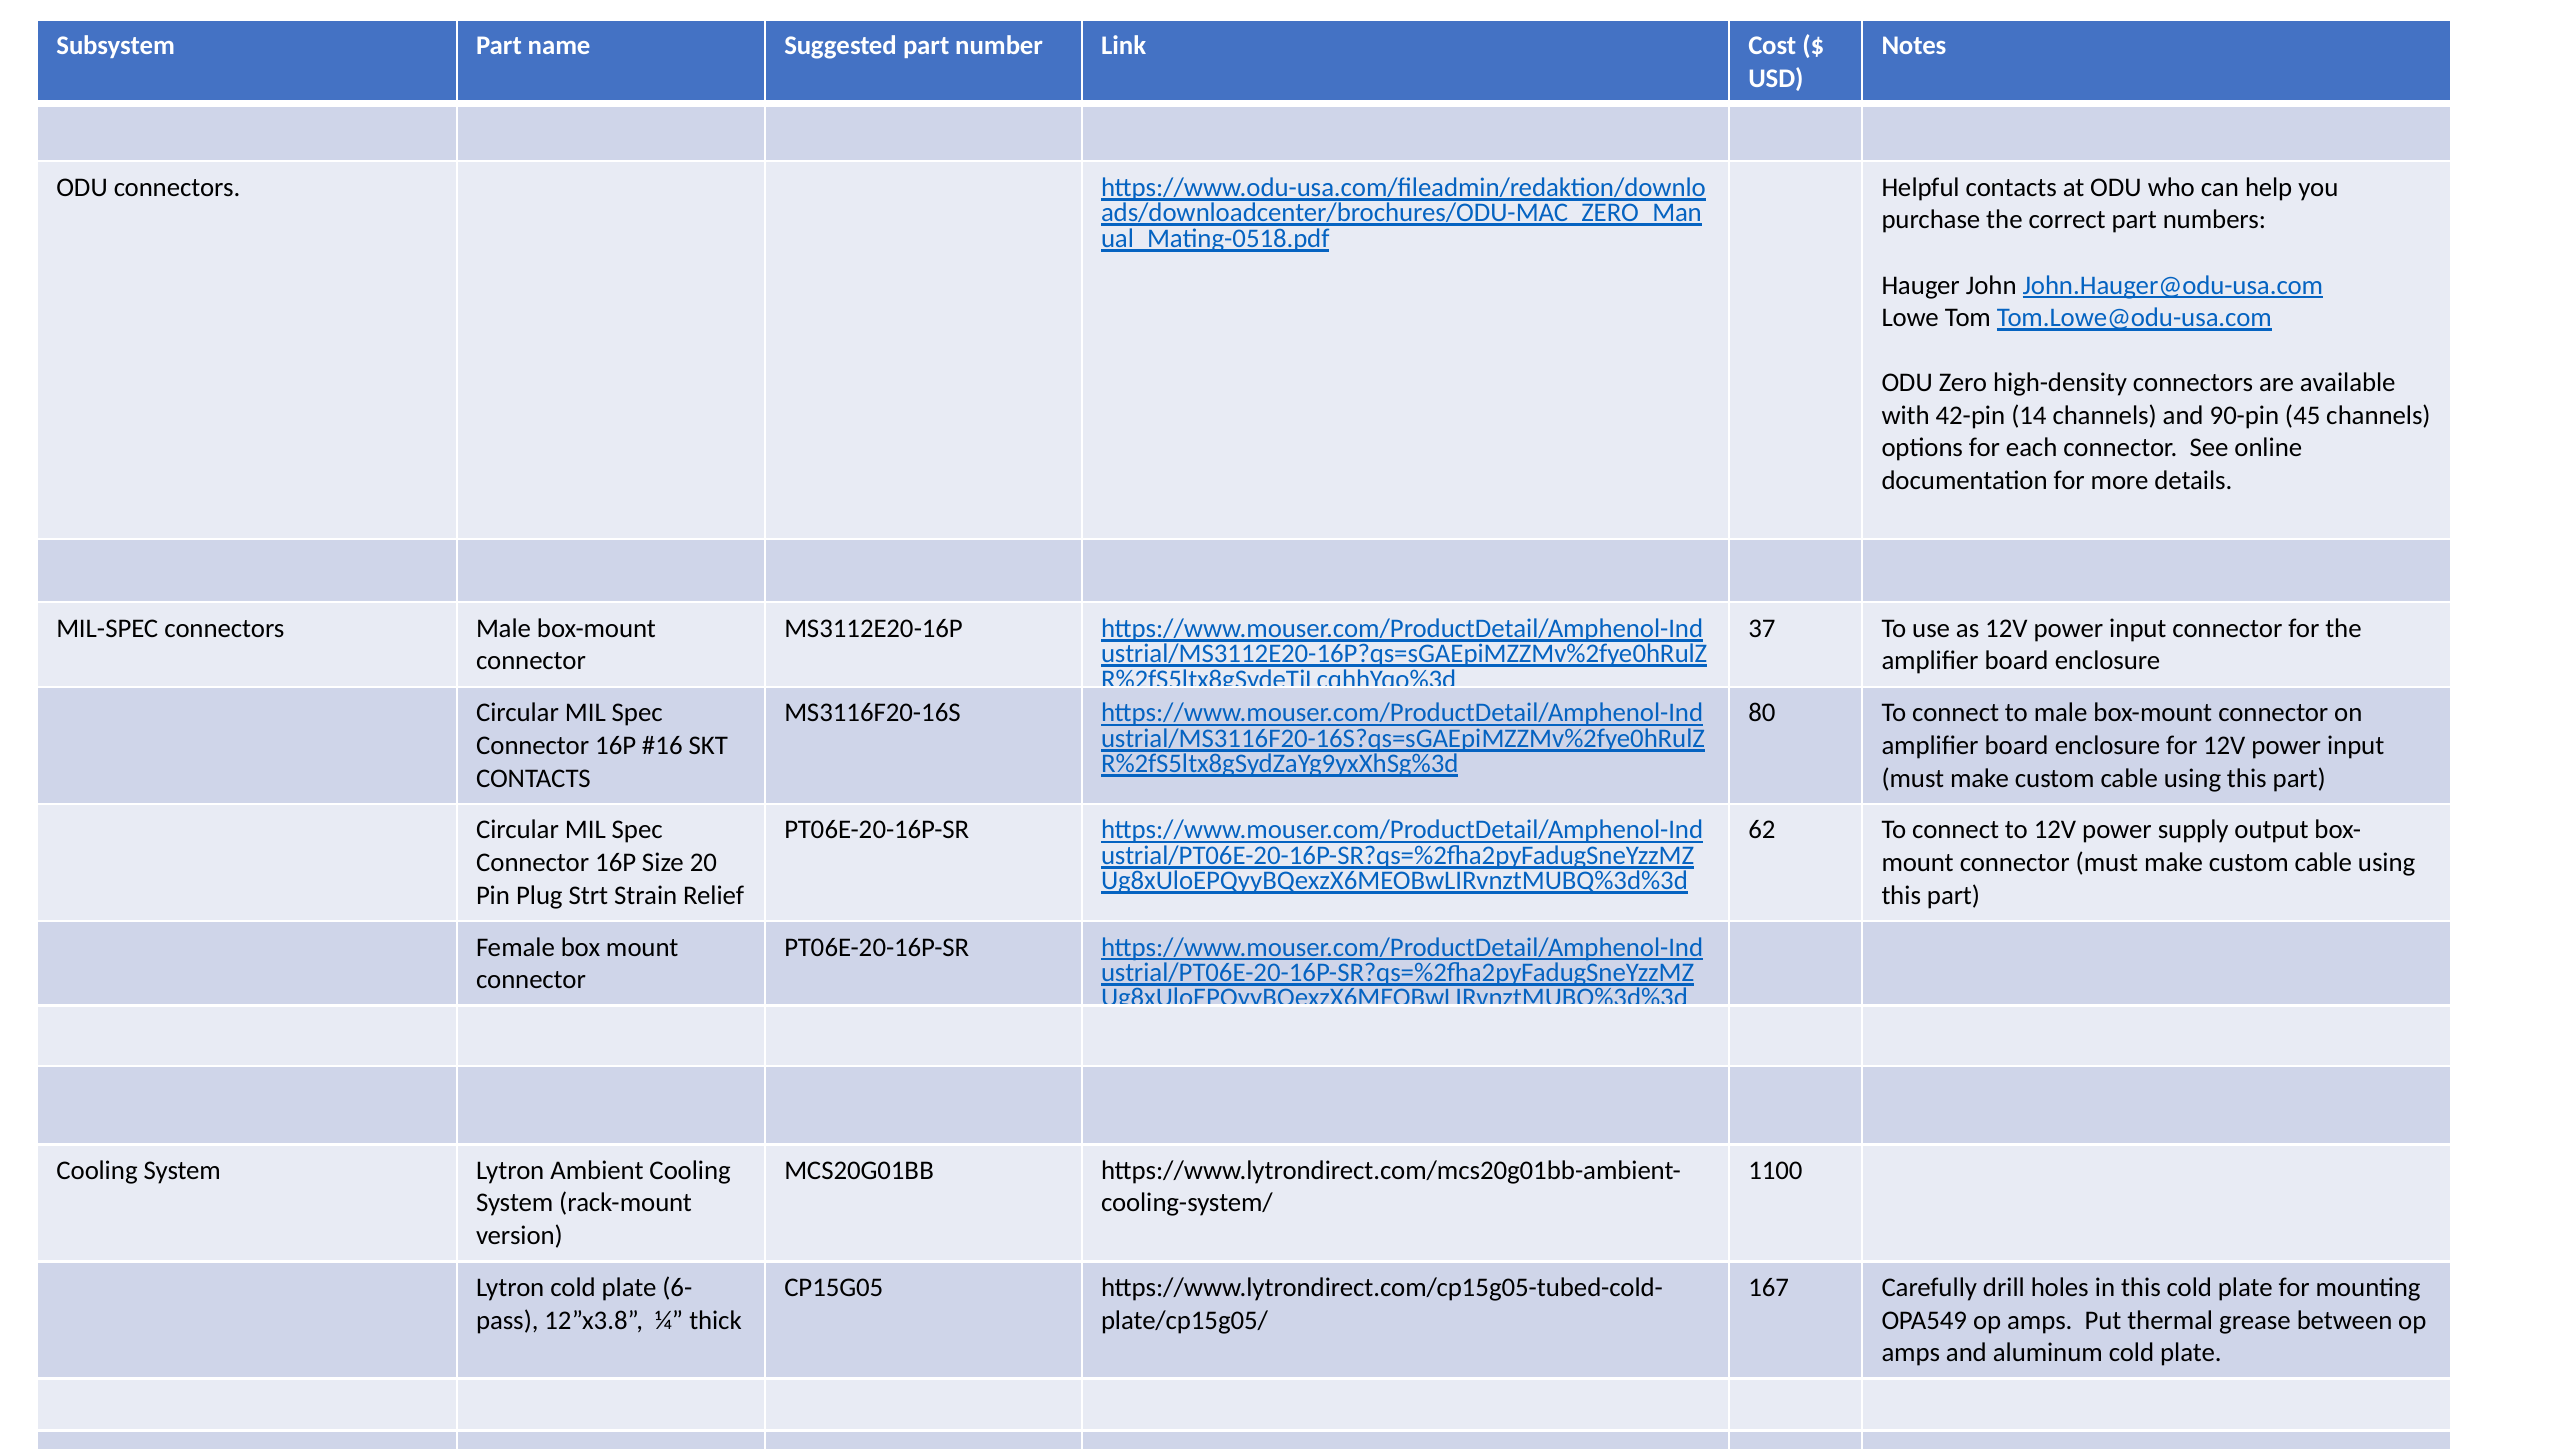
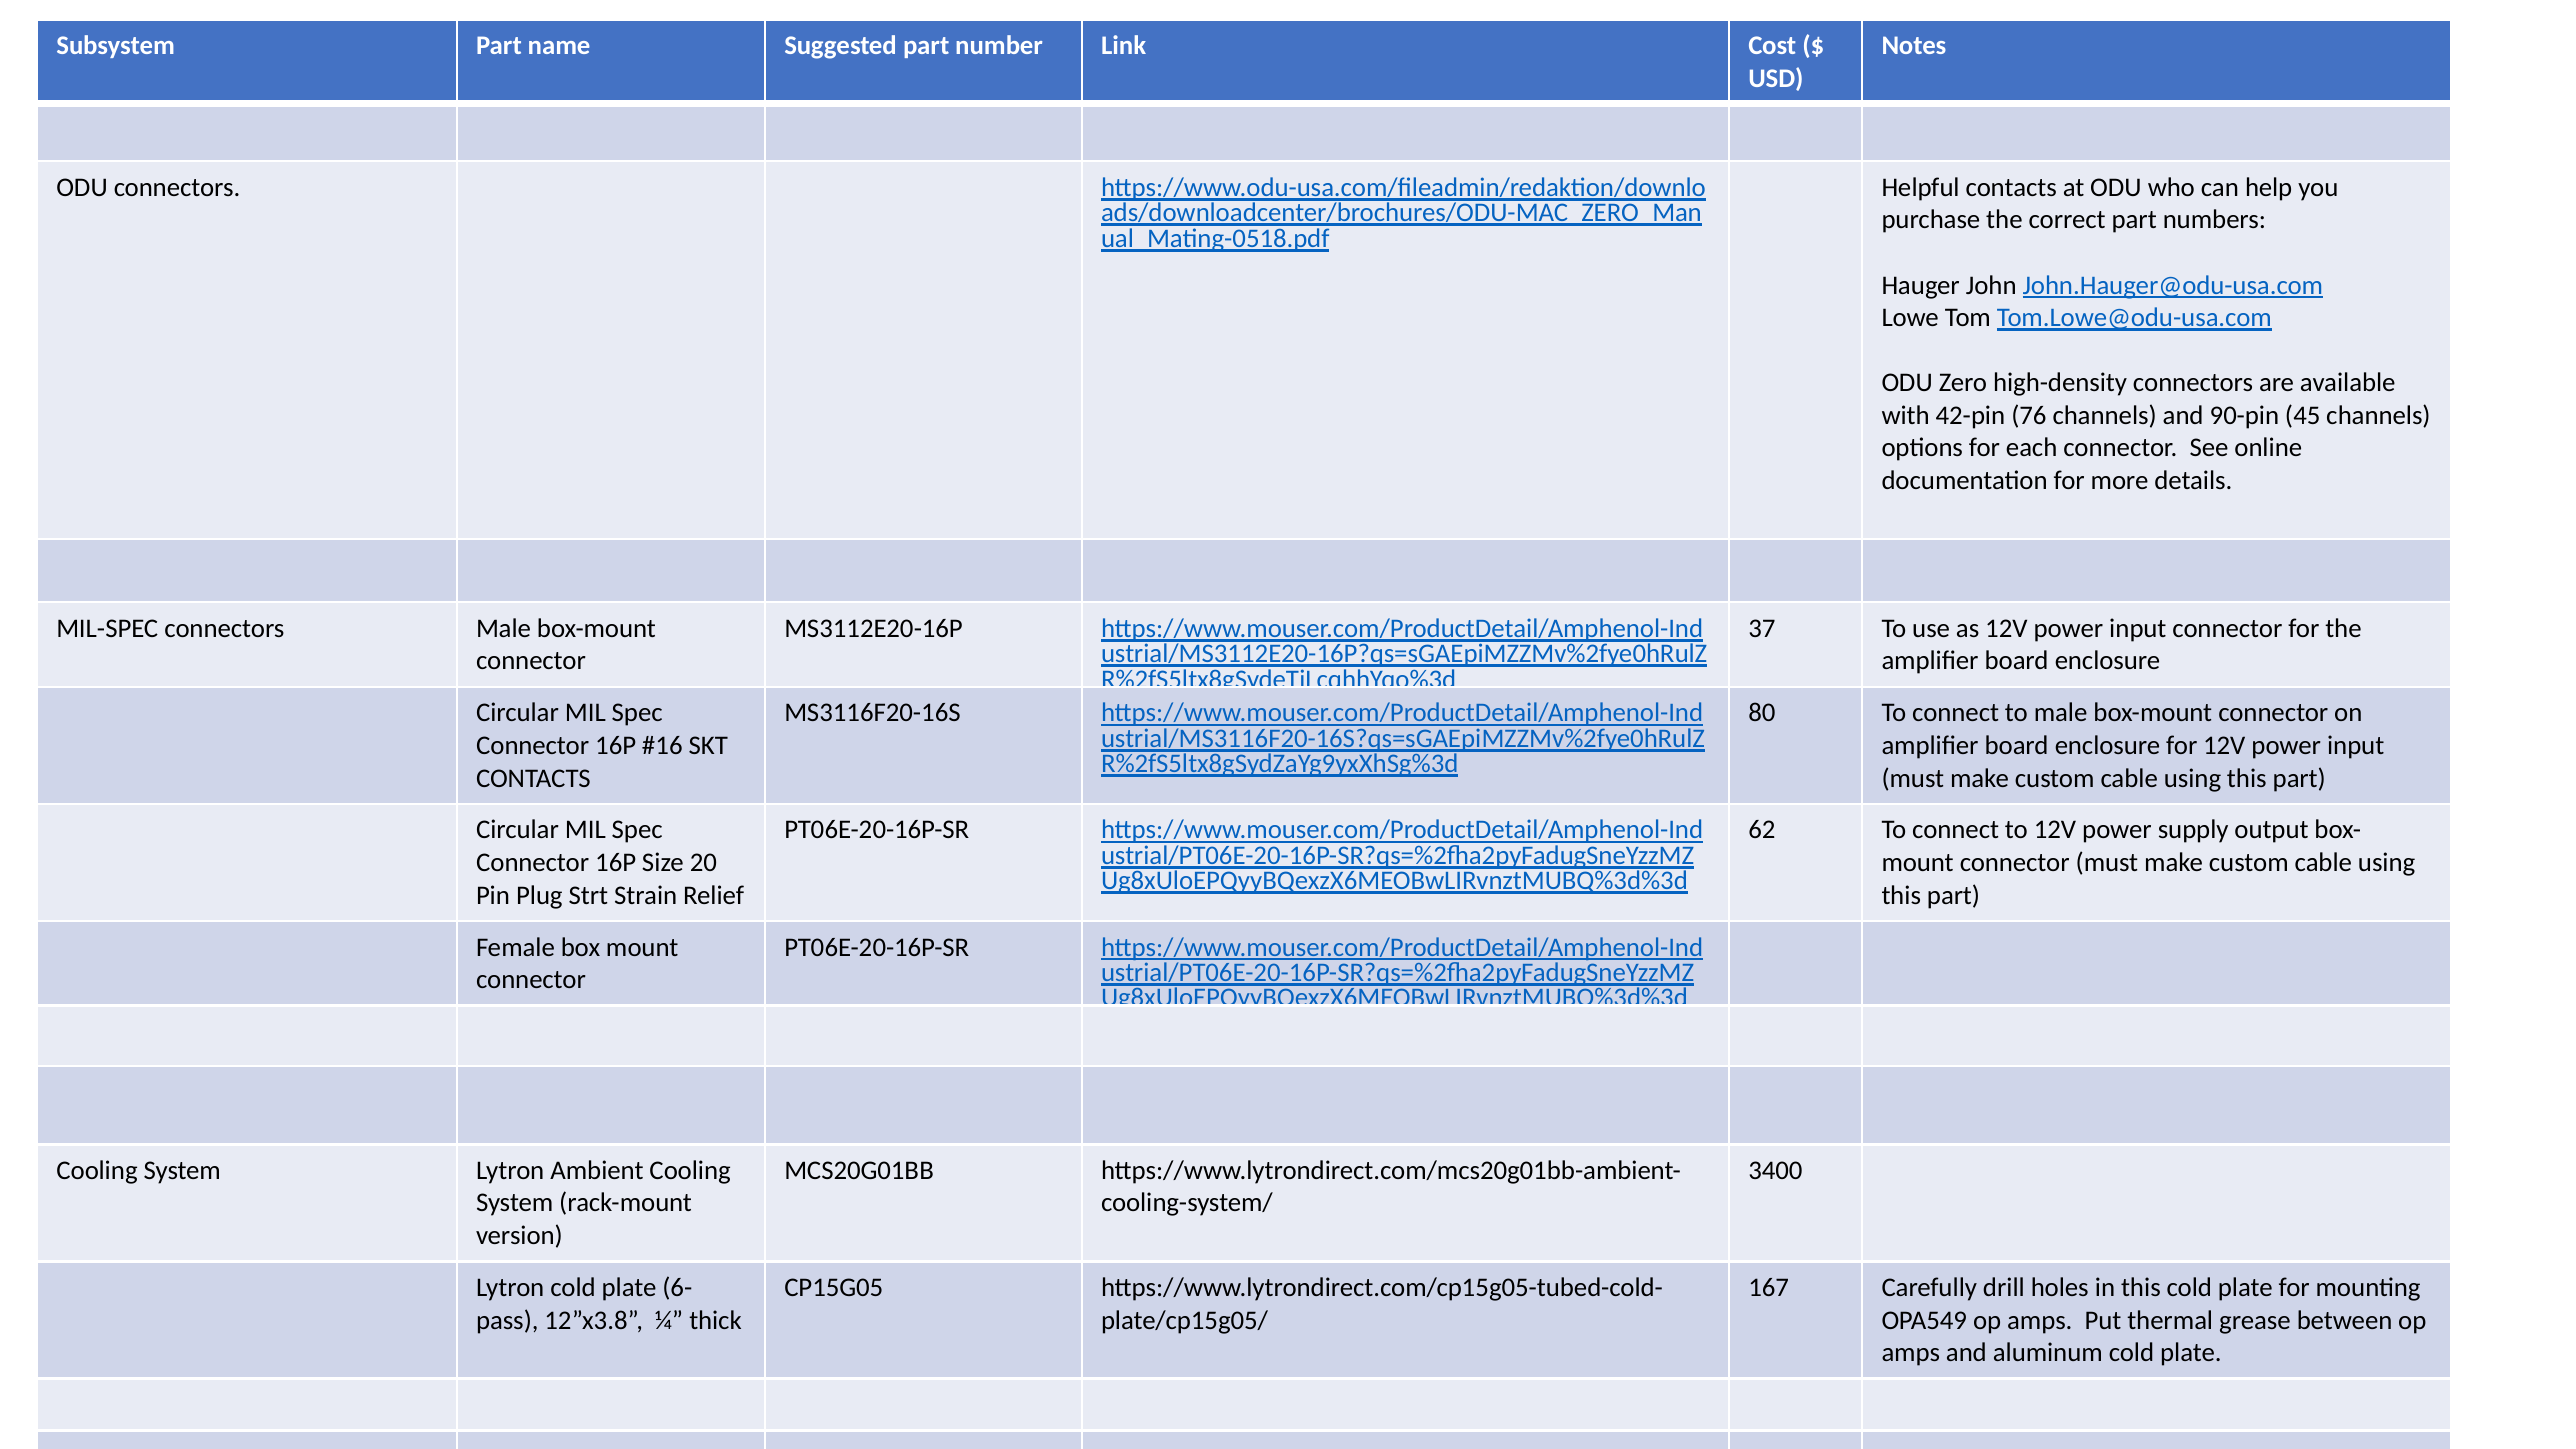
14: 14 -> 76 (2029, 415)
1100: 1100 -> 3400 (1775, 1171)
